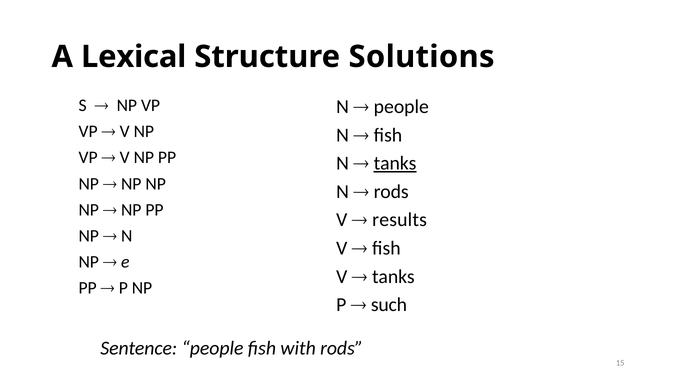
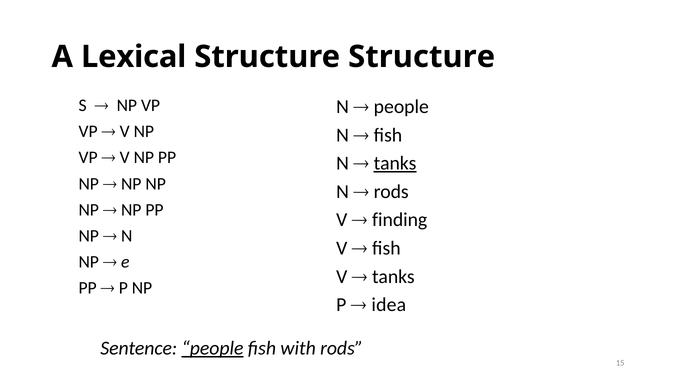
Structure Solutions: Solutions -> Structure (422, 57)
results: results -> finding (400, 220)
such: such -> idea (389, 305)
people underline: none -> present (213, 348)
